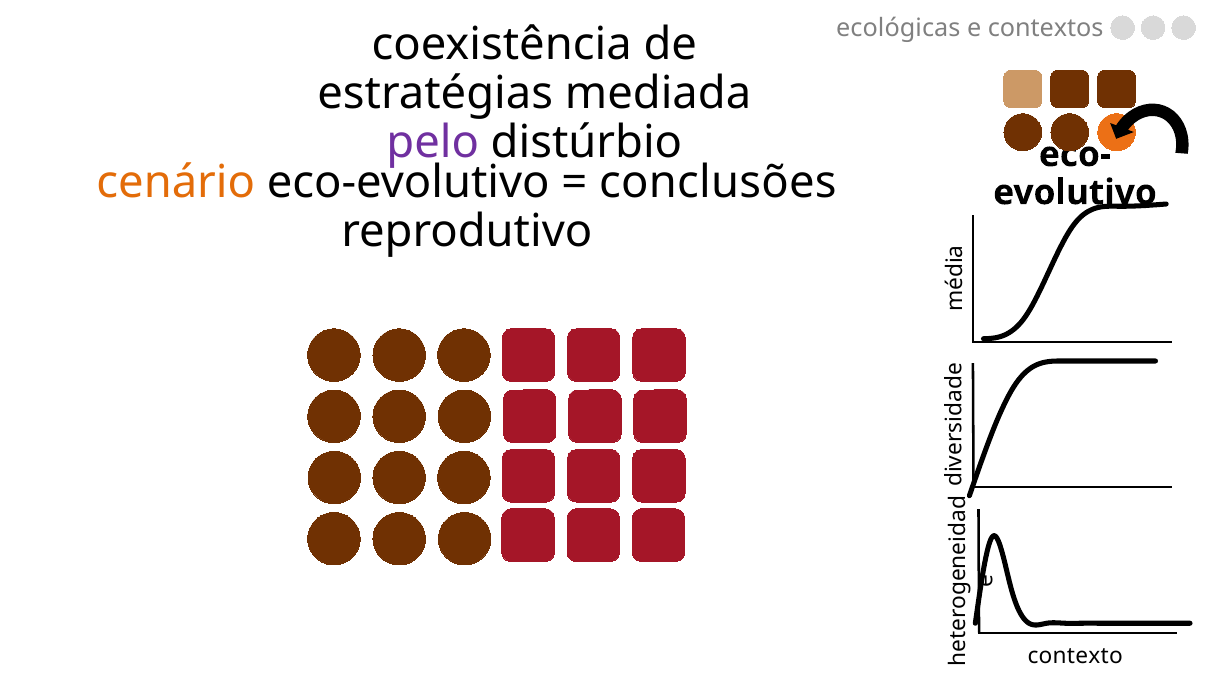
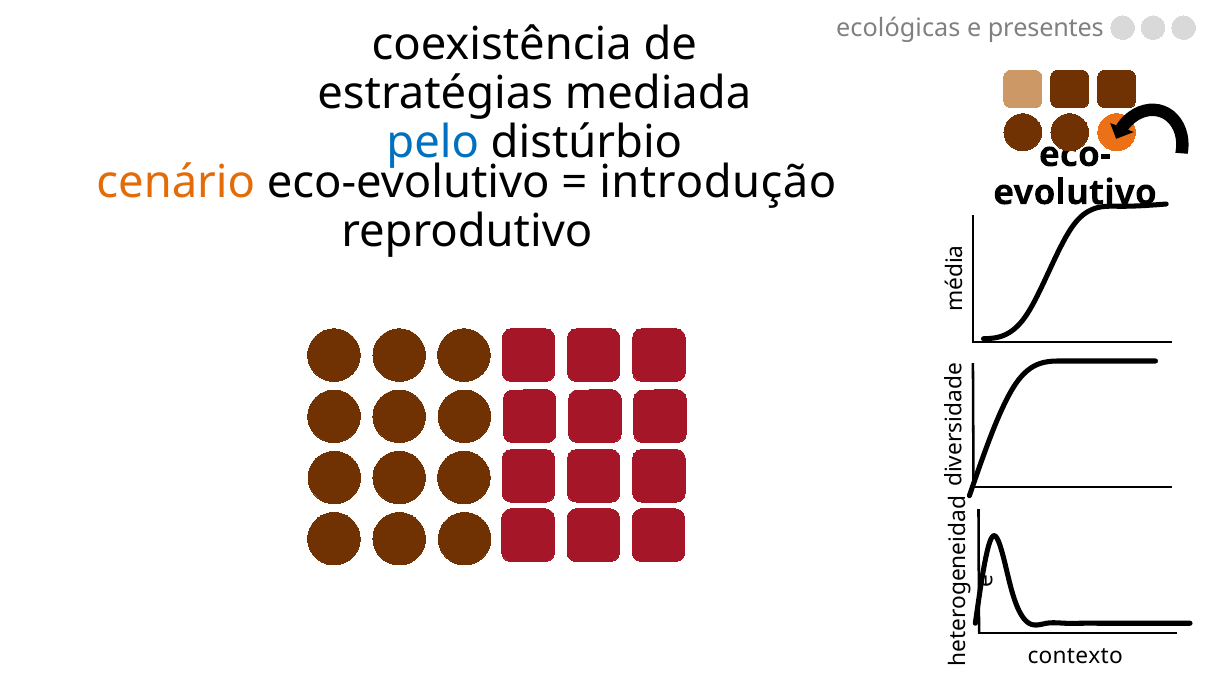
contextos: contextos -> presentes (1046, 28)
pelo colour: purple -> blue (433, 143)
conclusões: conclusões -> introdução (718, 182)
